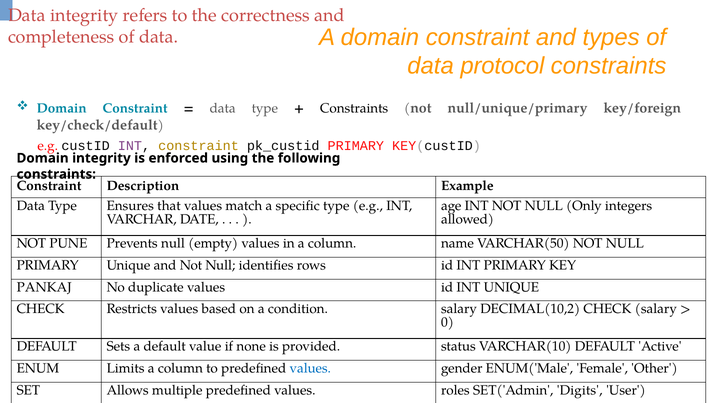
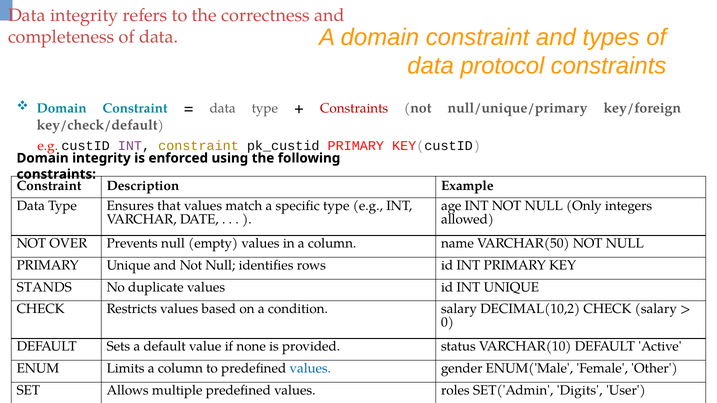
Constraints colour: black -> red (354, 108)
PUNE: PUNE -> OVER (68, 244)
PANKAJ: PANKAJ -> STANDS (44, 287)
